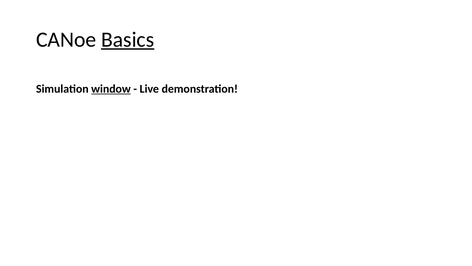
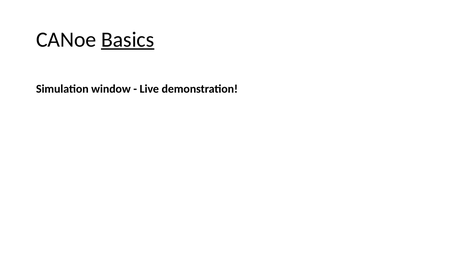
window underline: present -> none (111, 89)
